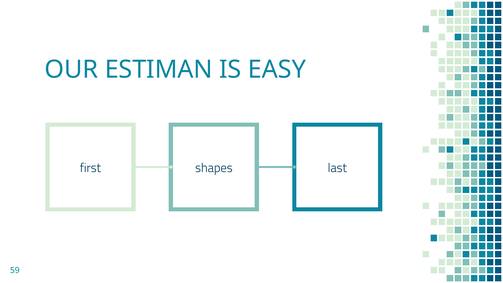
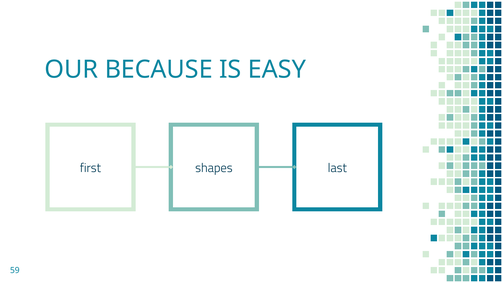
ESTIMAN: ESTIMAN -> BECAUSE (159, 69)
